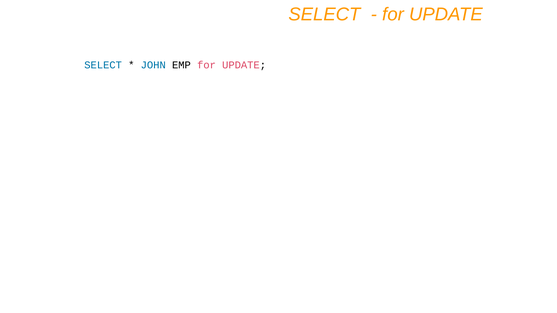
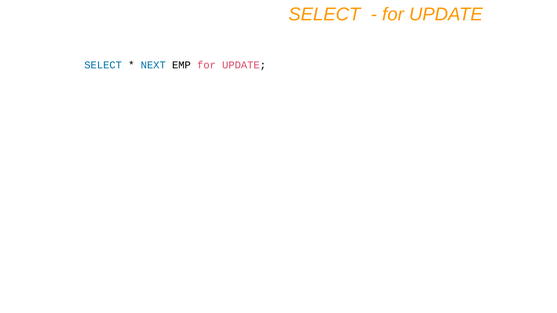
JOHN: JOHN -> NEXT (153, 65)
